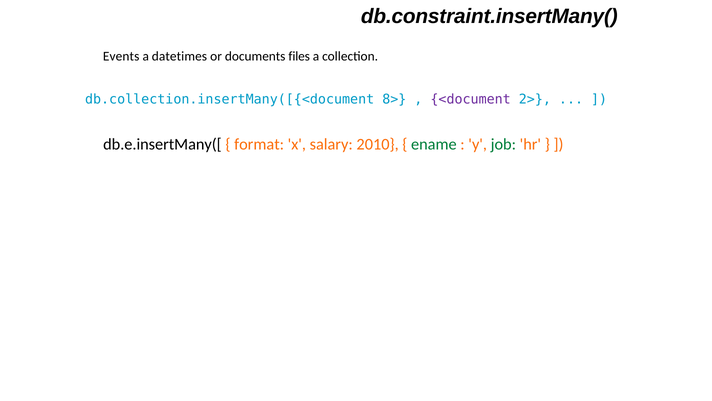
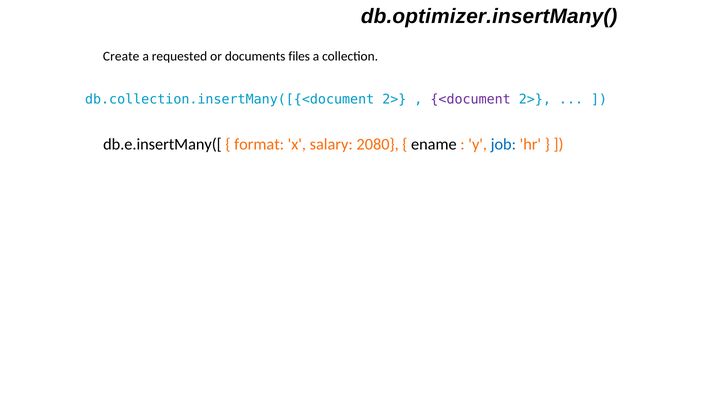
db.constraint.insertMany(: db.constraint.insertMany( -> db.optimizer.insertMany( (489, 17)
Events: Events -> Create (121, 56)
datetimes: datetimes -> requested (179, 56)
db.collection.insertMany([{<document 8>: 8> -> 2> (394, 99)
2010: 2010 -> 2080 (378, 144)
ename colour: green -> black (434, 144)
job colour: green -> blue (503, 144)
